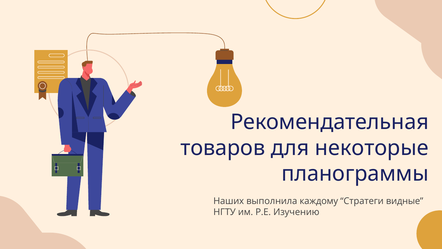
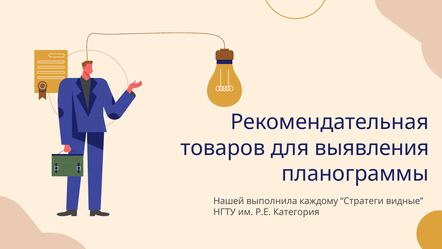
некоторые: некоторые -> выявления (372, 148)
Наших: Наших -> Нашей (229, 201)
Изучению: Изучению -> Категория (296, 212)
